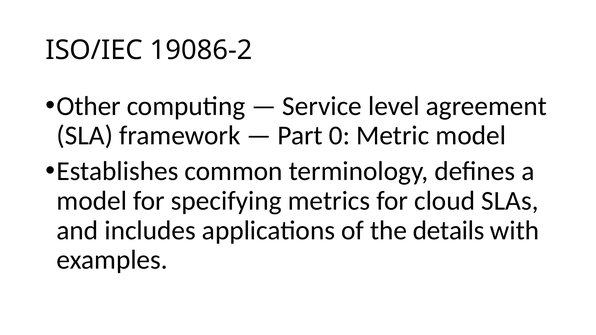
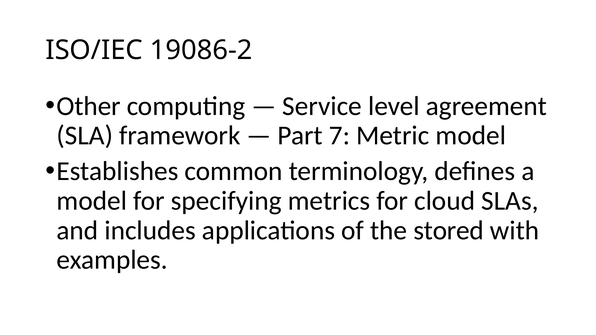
0: 0 -> 7 (339, 136)
details: details -> stored (449, 230)
